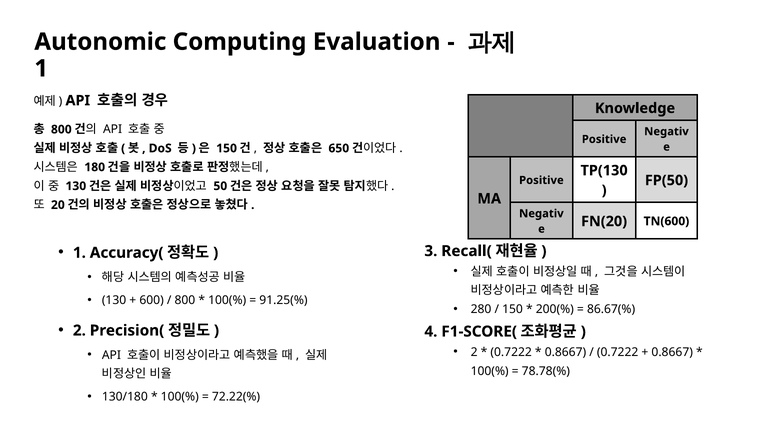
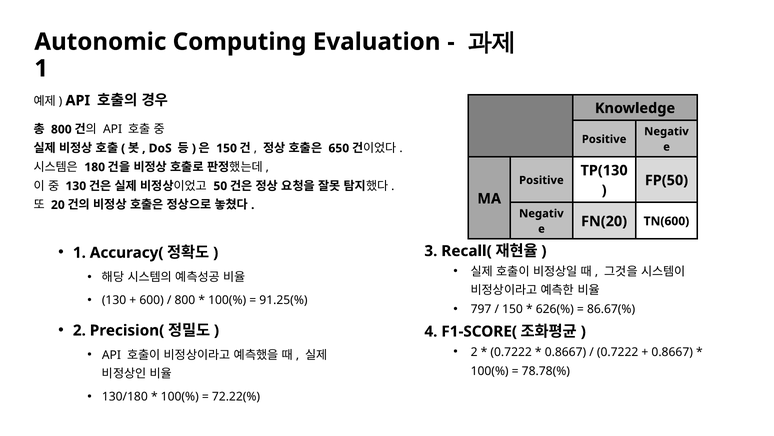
280: 280 -> 797 (481, 309)
200(%: 200(% -> 626(% (555, 309)
